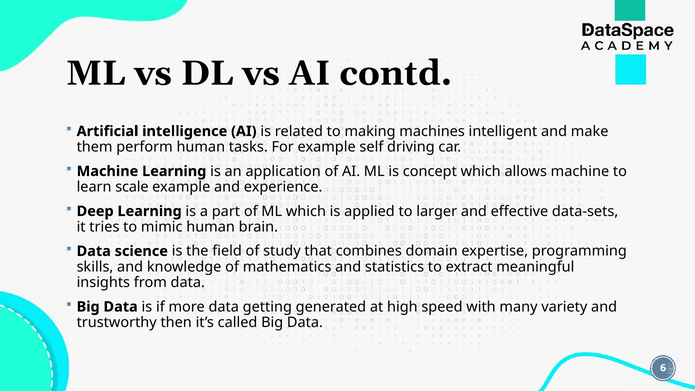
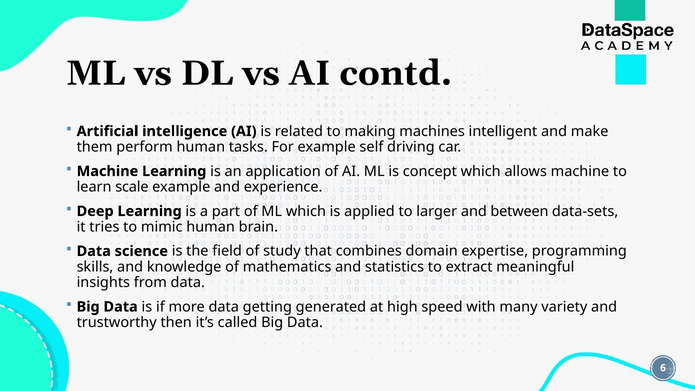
effective: effective -> between (520, 211)
